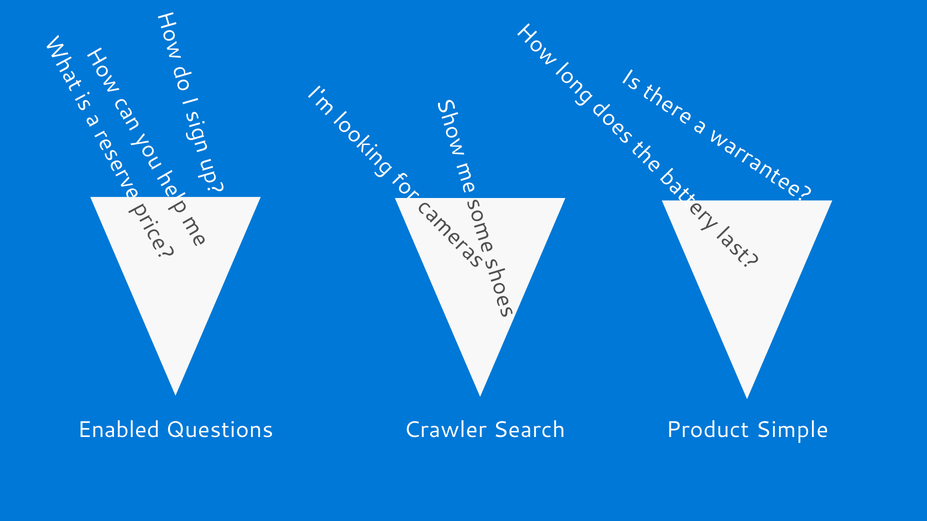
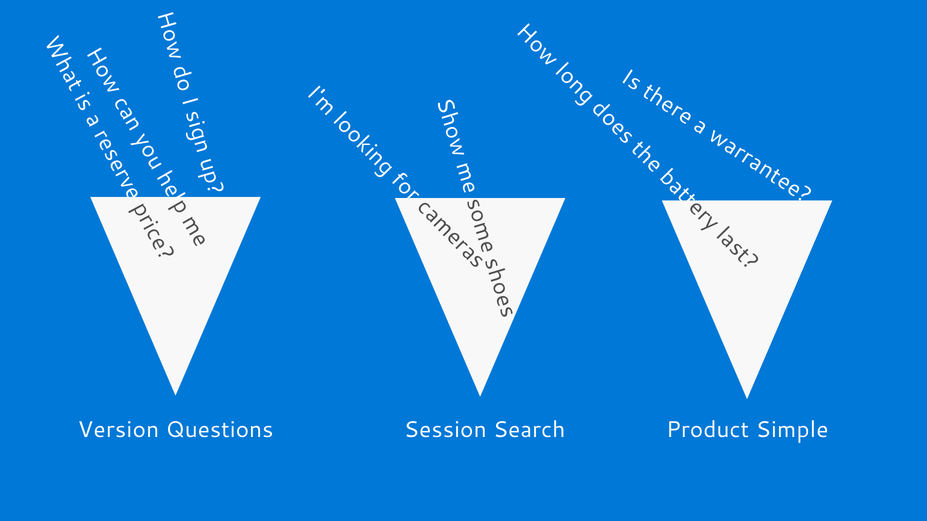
Enabled: Enabled -> Version (118, 430)
Crawler: Crawler -> Session (445, 430)
